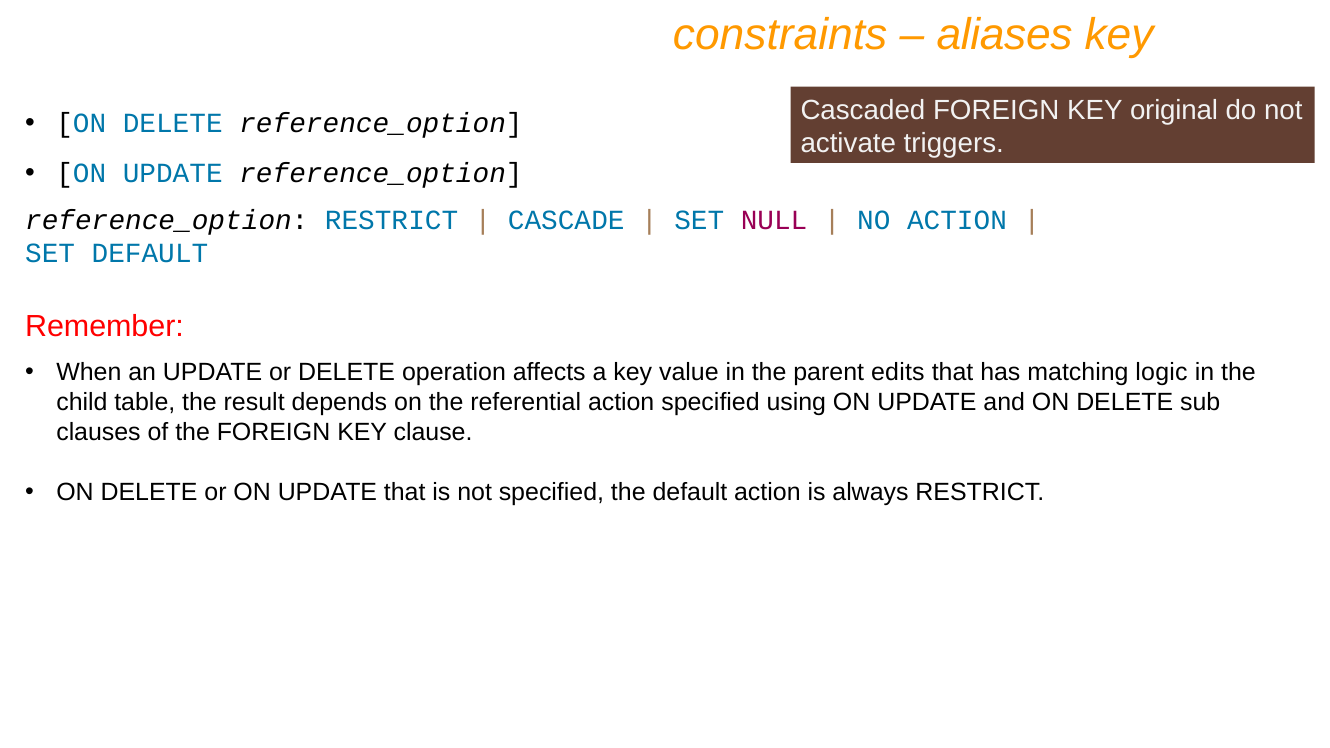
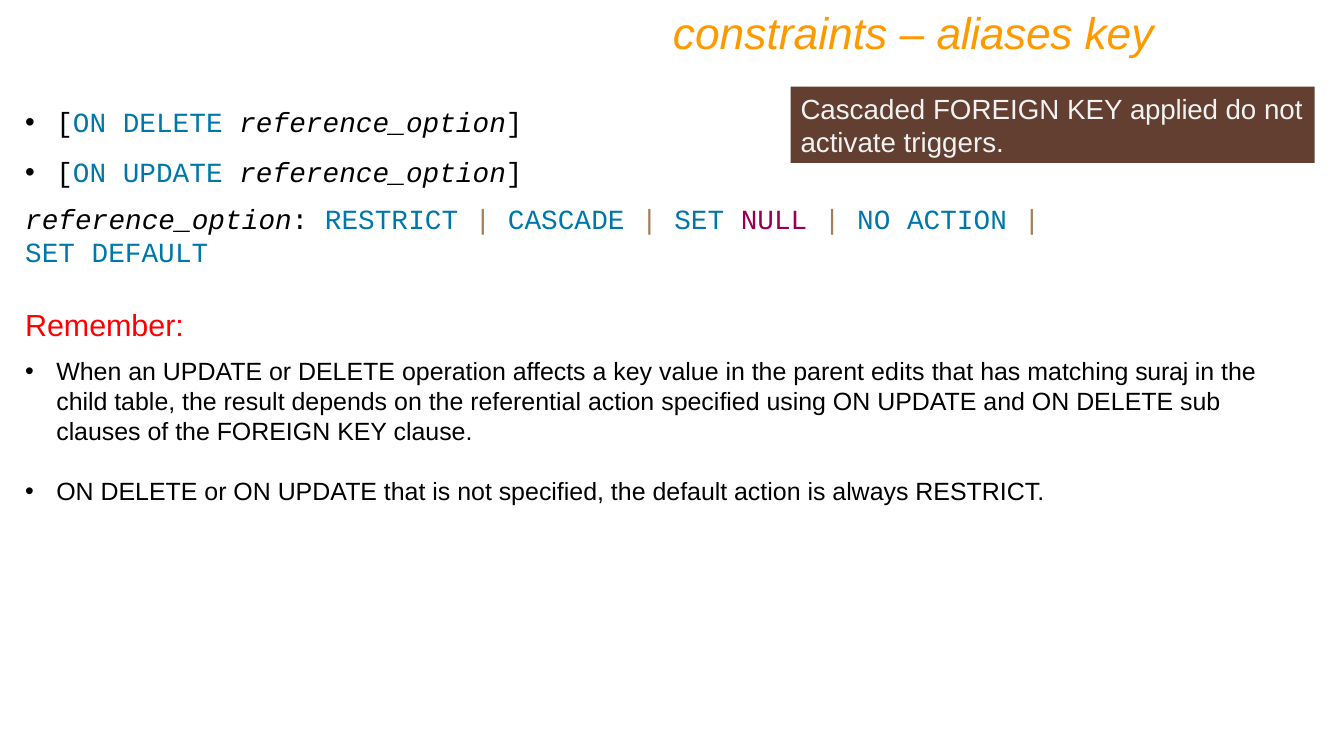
original: original -> applied (1174, 110)
logic: logic -> suraj (1162, 373)
